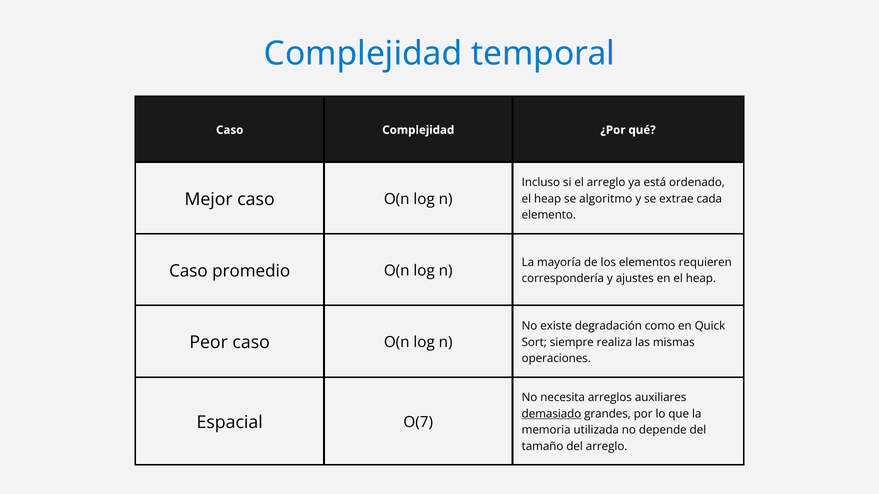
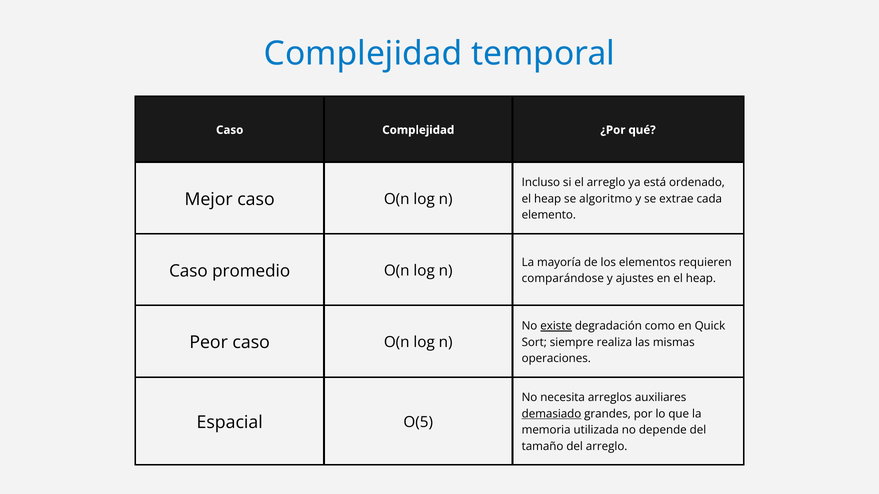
correspondería: correspondería -> comparándose (563, 279)
existe underline: none -> present (556, 326)
O(7: O(7 -> O(5 (418, 423)
